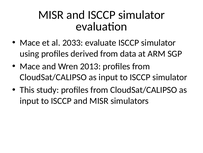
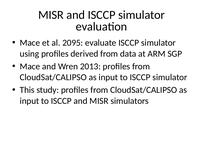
2033: 2033 -> 2095 (73, 43)
